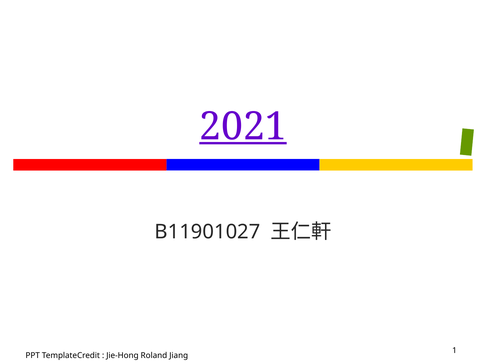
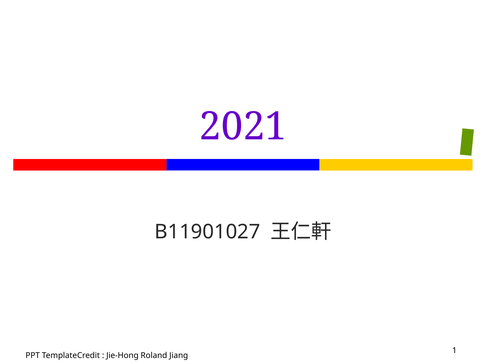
2021 underline: present -> none (243, 127)
